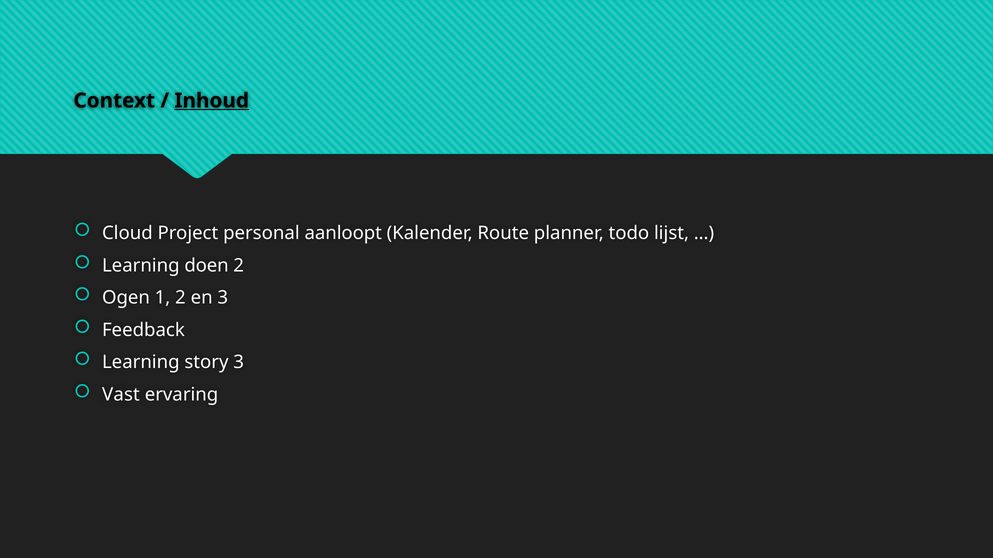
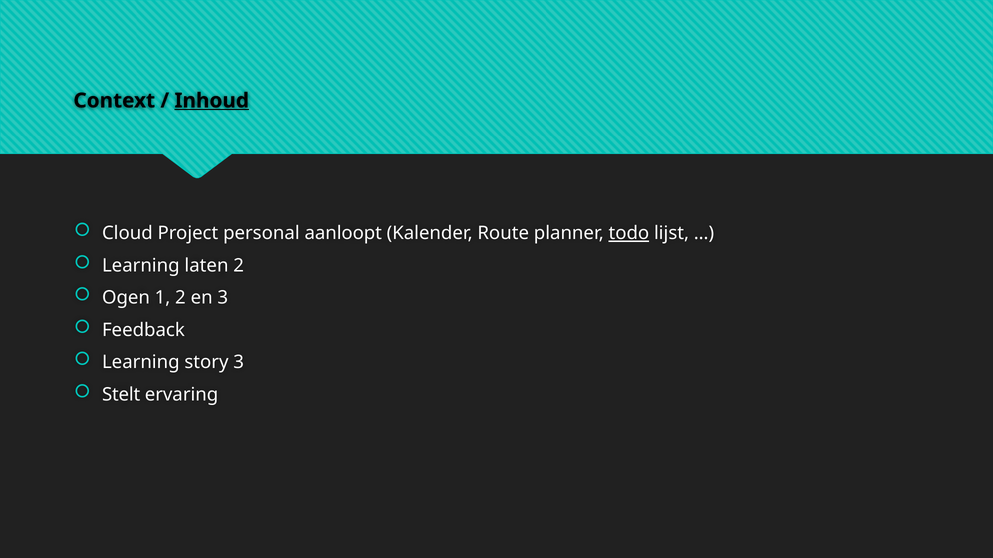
todo underline: none -> present (629, 234)
doen: doen -> laten (206, 266)
Vast: Vast -> Stelt (121, 395)
